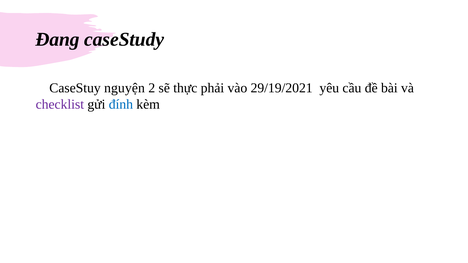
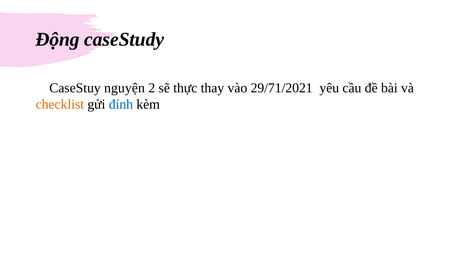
Đang: Đang -> Động (58, 39)
phải: phải -> thay (212, 88)
29/19/2021: 29/19/2021 -> 29/71/2021 (282, 88)
checklist colour: purple -> orange (60, 104)
